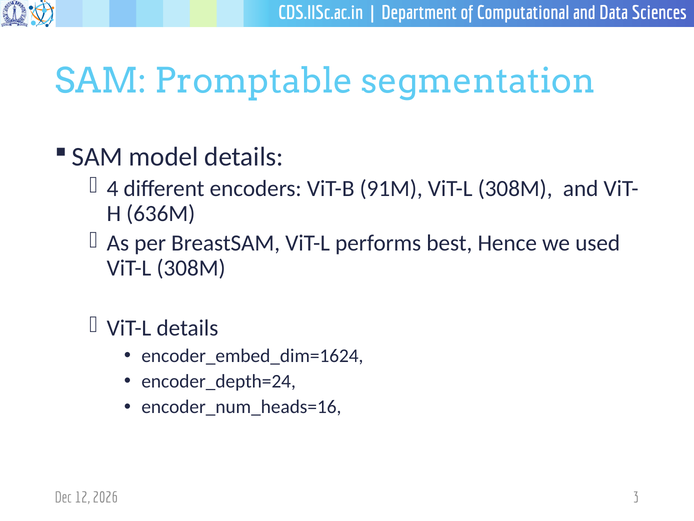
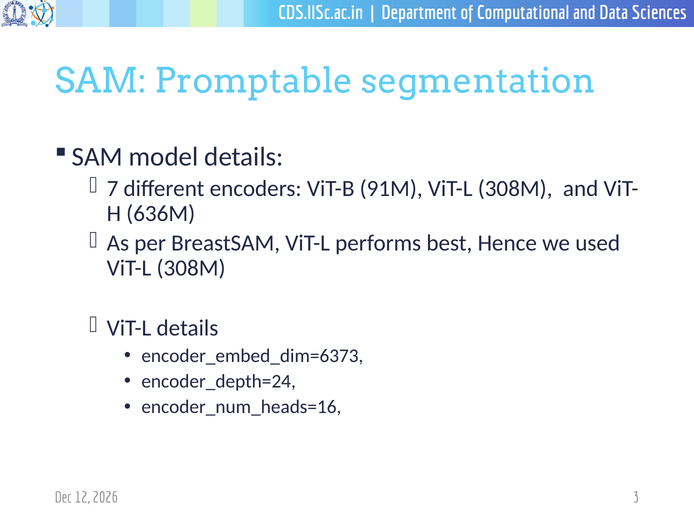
4: 4 -> 7 (113, 188)
encoder_embed_dim=1624: encoder_embed_dim=1624 -> encoder_embed_dim=6373 (252, 355)
